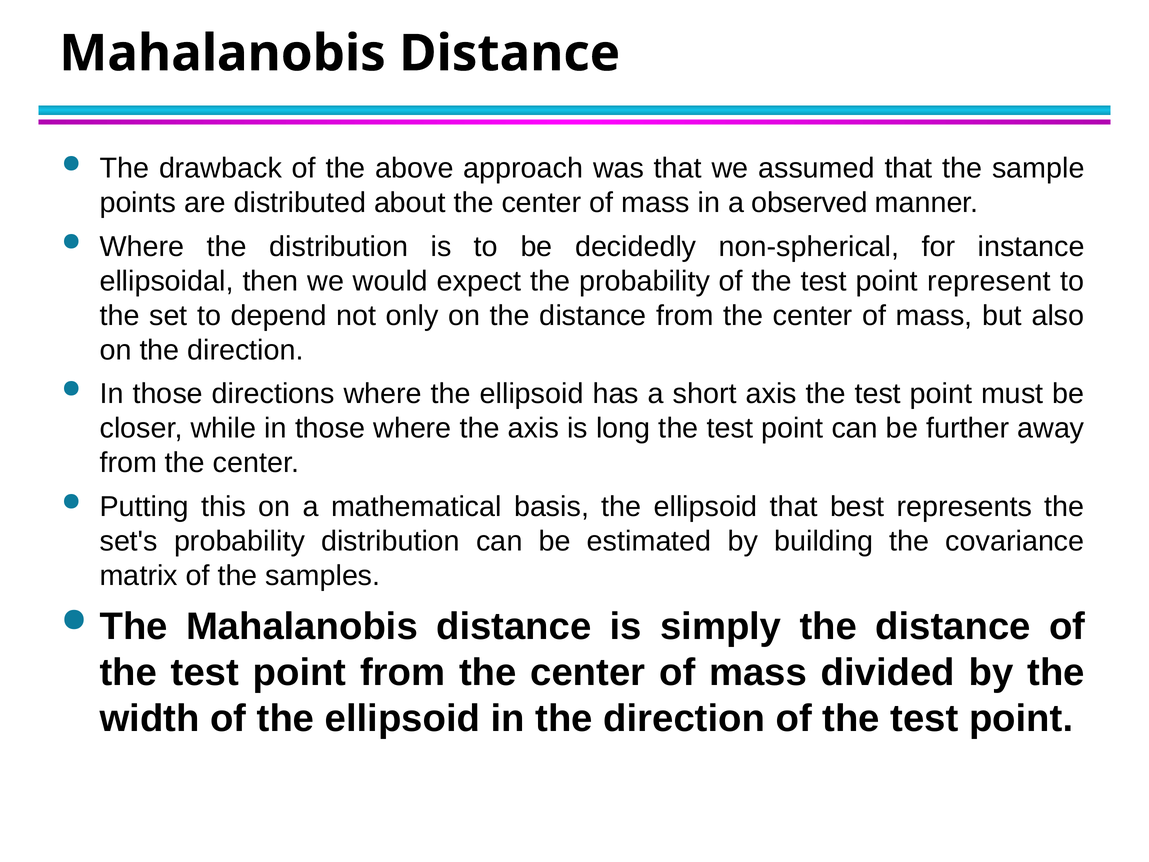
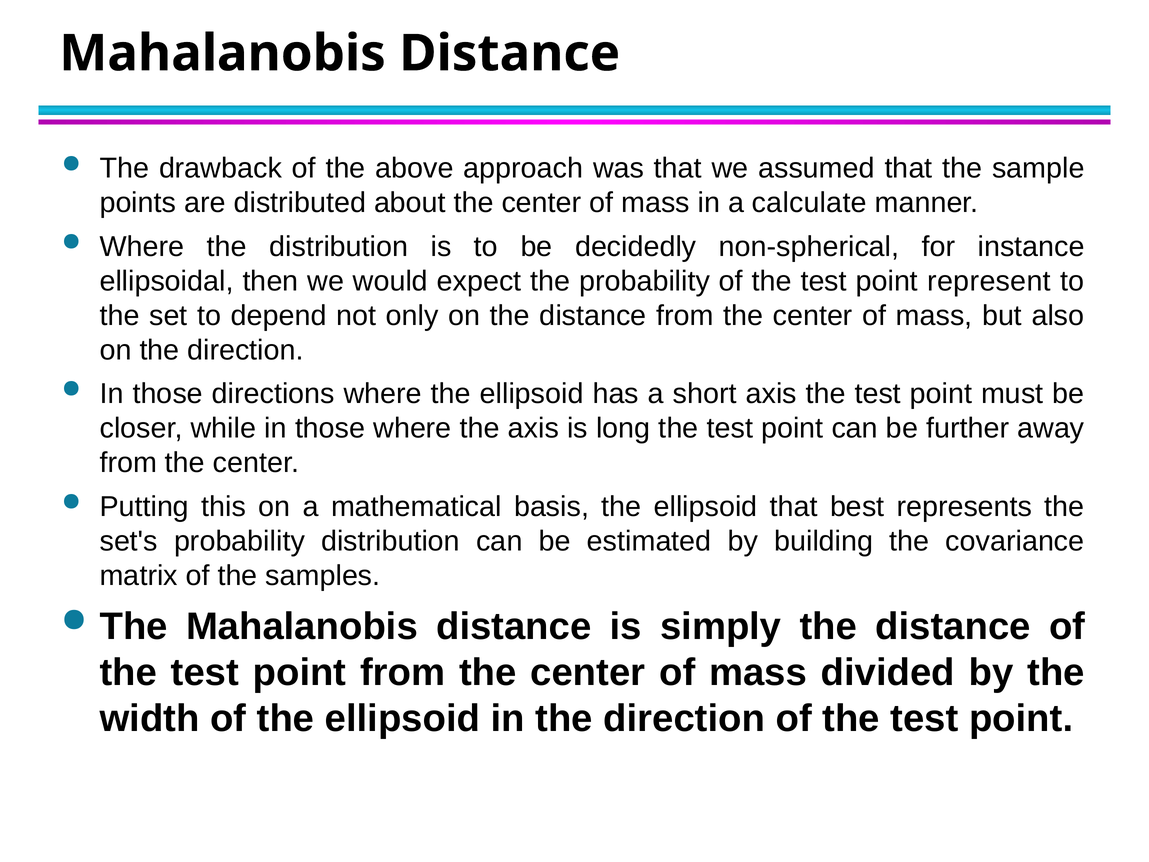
observed: observed -> calculate (809, 203)
